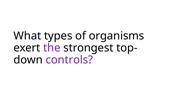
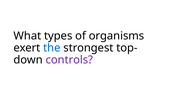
the colour: purple -> blue (52, 48)
